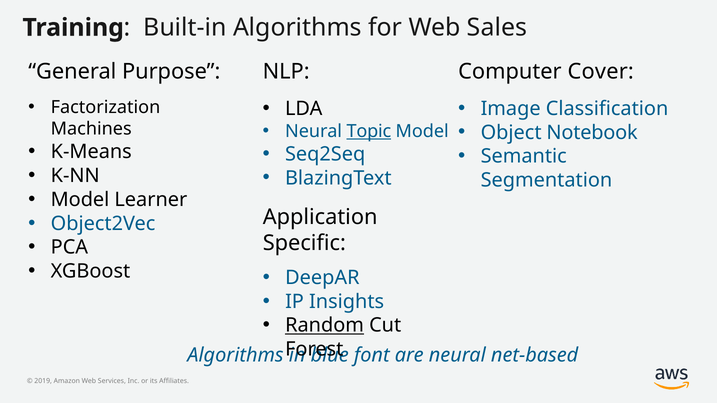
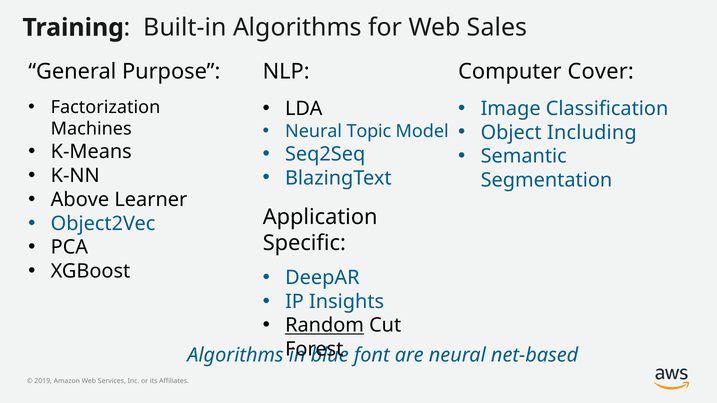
Topic underline: present -> none (369, 131)
Notebook: Notebook -> Including (592, 133)
Model: Model -> Above (80, 200)
